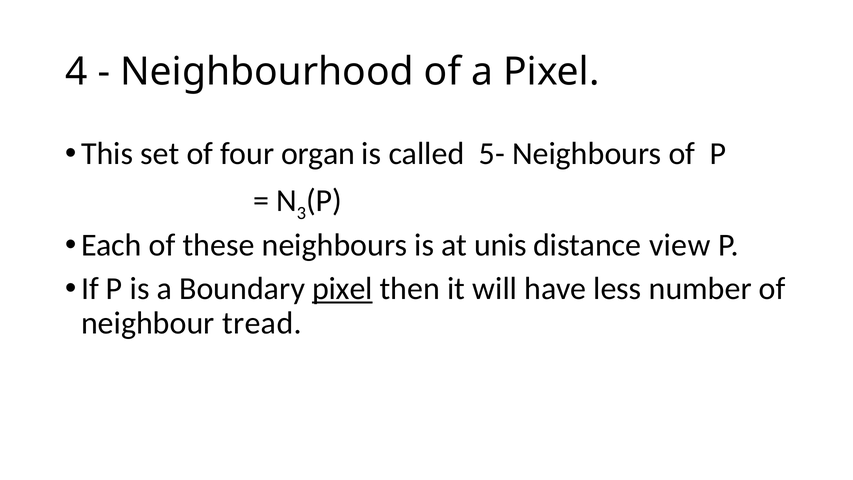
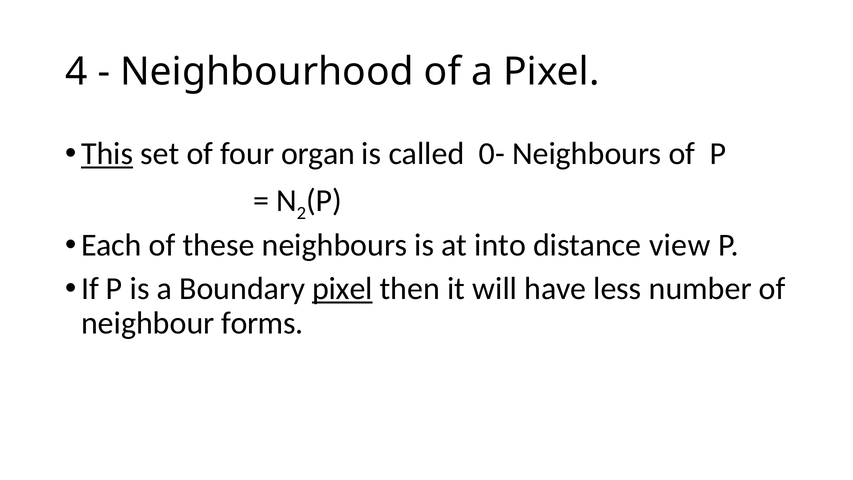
This underline: none -> present (107, 154)
5-: 5- -> 0- (492, 154)
3: 3 -> 2 (301, 213)
unis: unis -> into (500, 245)
tread: tread -> forms (262, 323)
